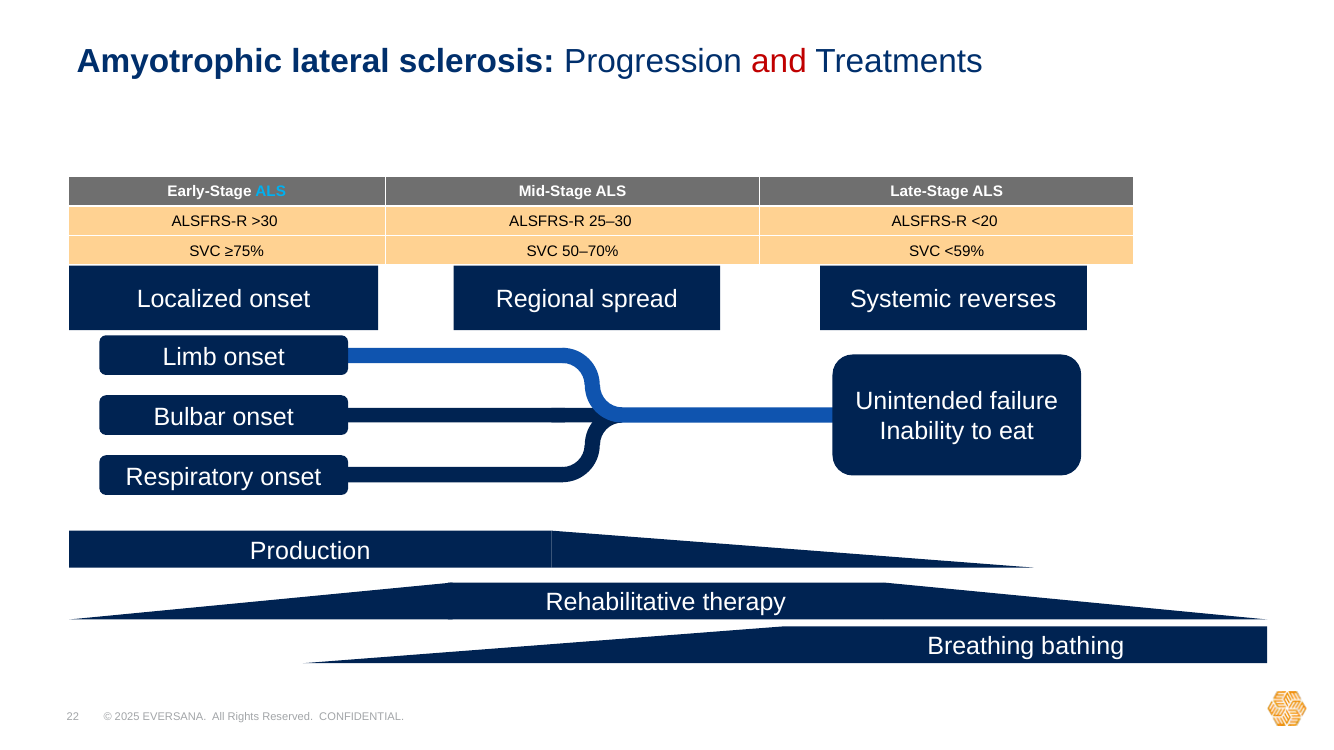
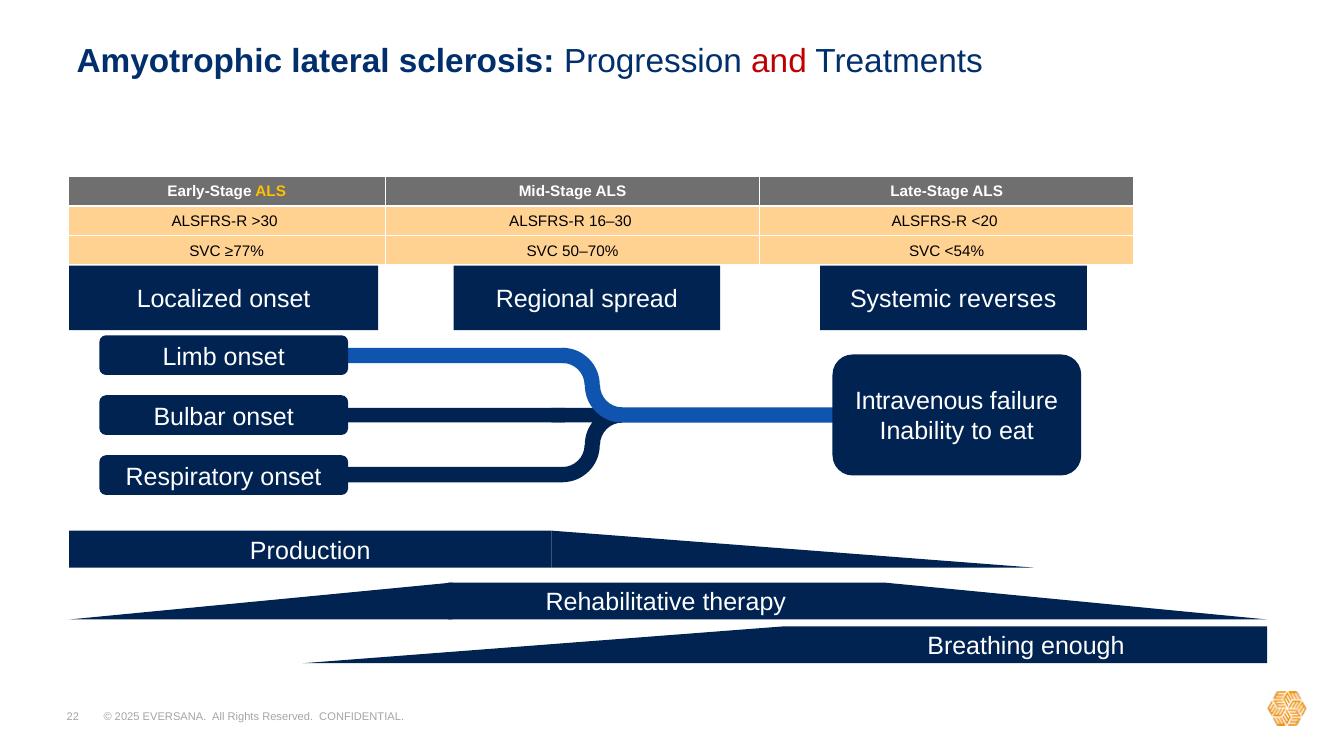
ALS colour: light blue -> yellow (271, 192)
25–30: 25–30 -> 16–30 (610, 221)
≥75%: ≥75% -> ≥77% (244, 251)
<59%: <59% -> <54% (964, 251)
Unintended: Unintended -> Intravenous (919, 402)
bathing: bathing -> enough (1083, 647)
